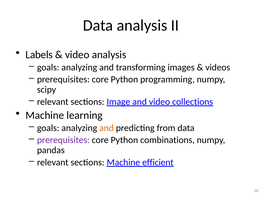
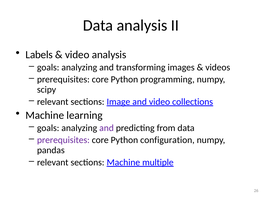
and colour: orange -> purple (107, 128)
combinations: combinations -> configuration (167, 140)
efficient: efficient -> multiple (158, 162)
